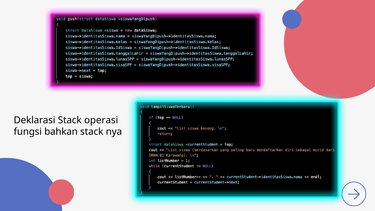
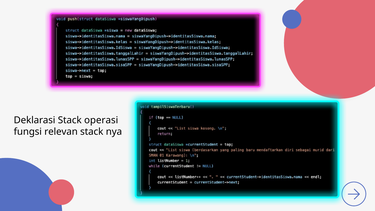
bahkan: bahkan -> relevan (61, 132)
